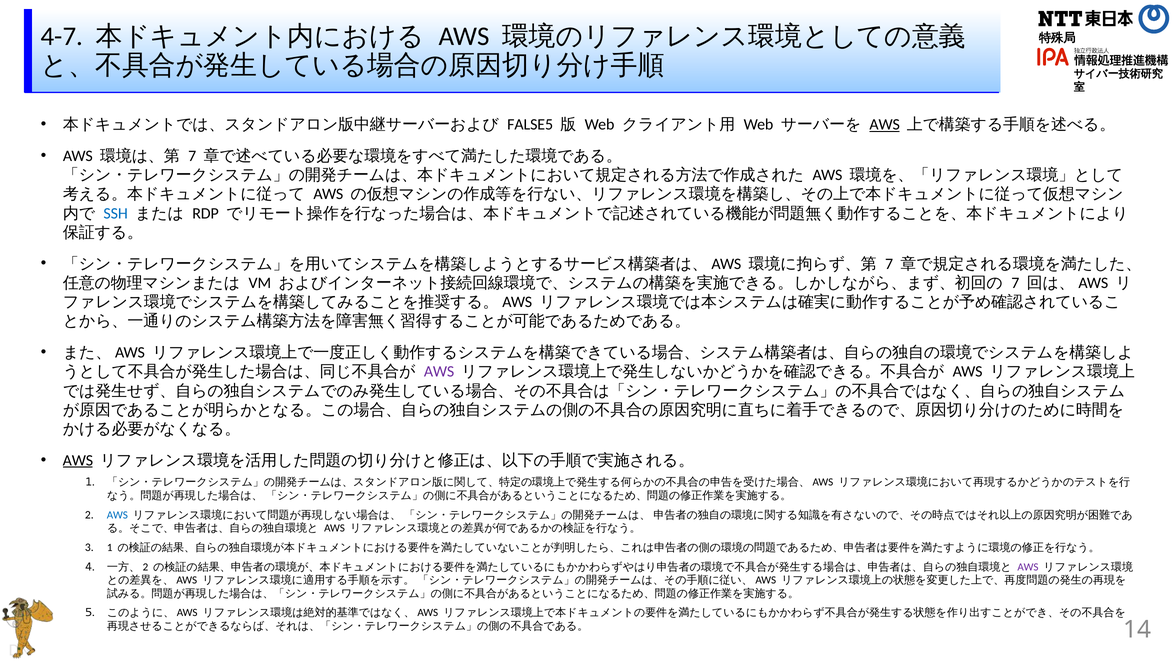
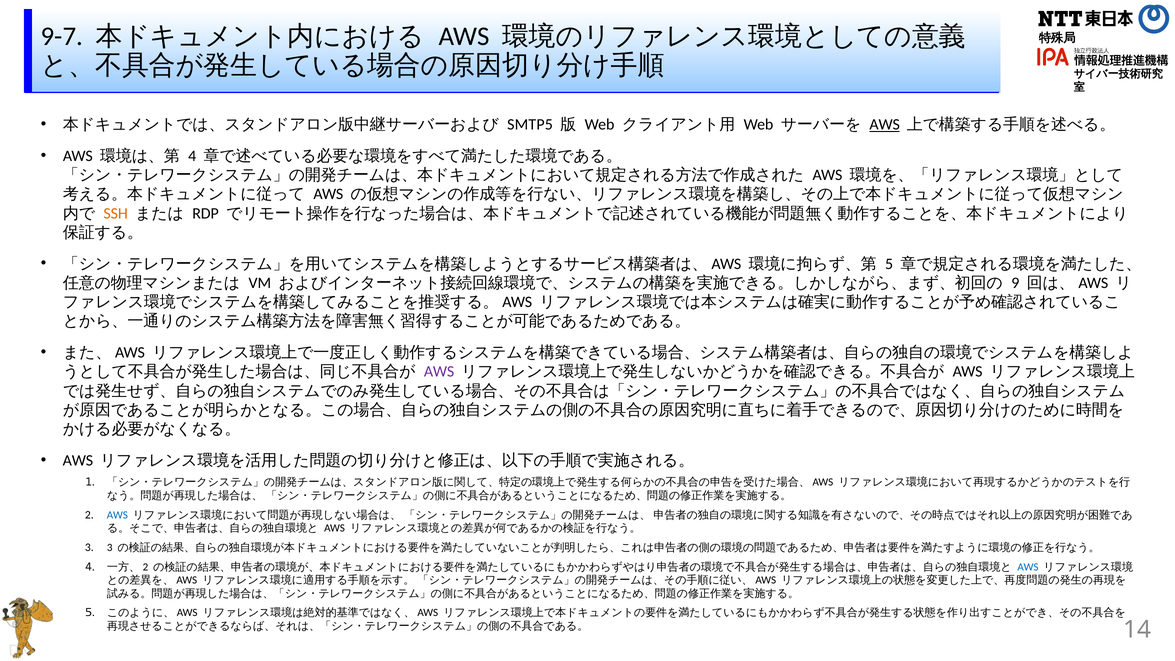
4-7: 4-7 -> 9-7 (62, 36)
FALSE5: FALSE5 -> SMTP5 (530, 125)
7: 7 -> 4 (192, 156)
SSH colour: blue -> orange (116, 213)
7: 7 -> 5 (889, 264)
7: 7 -> 9 (1015, 283)
AWS underline: present -> none (78, 460)
1: 1 -> 3 (110, 547)
AWS colour: purple -> blue (1028, 567)
